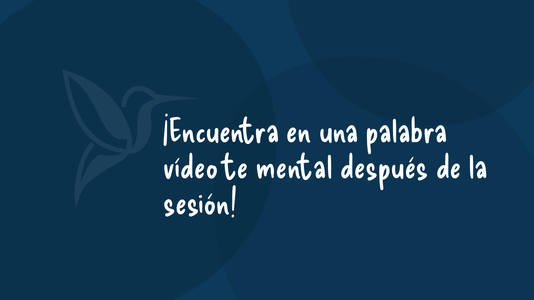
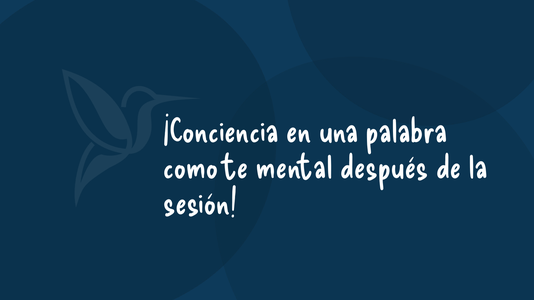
¡Encuentra: ¡Encuentra -> ¡Conciencia (221, 132)
vídeo: vídeo -> como (191, 168)
